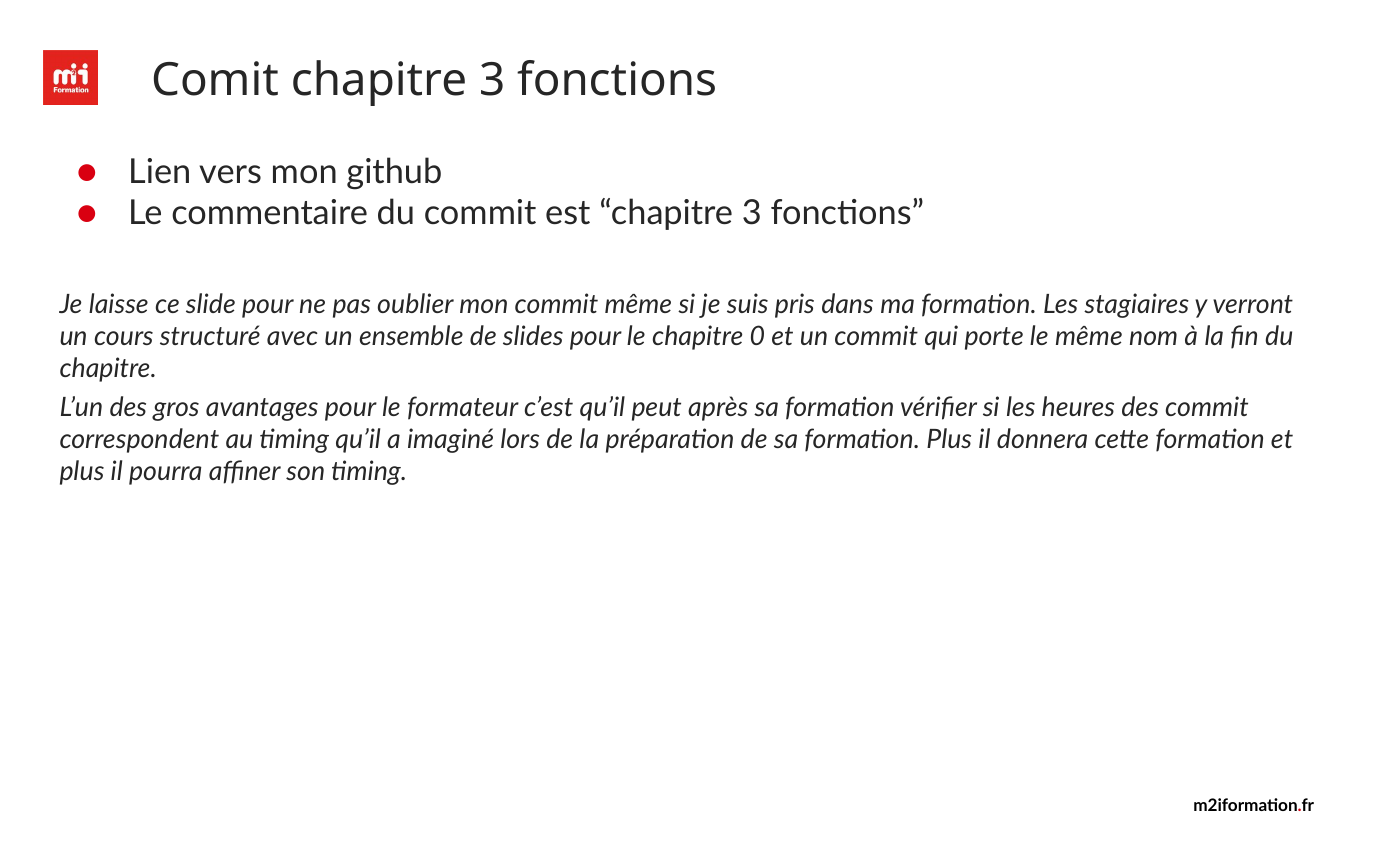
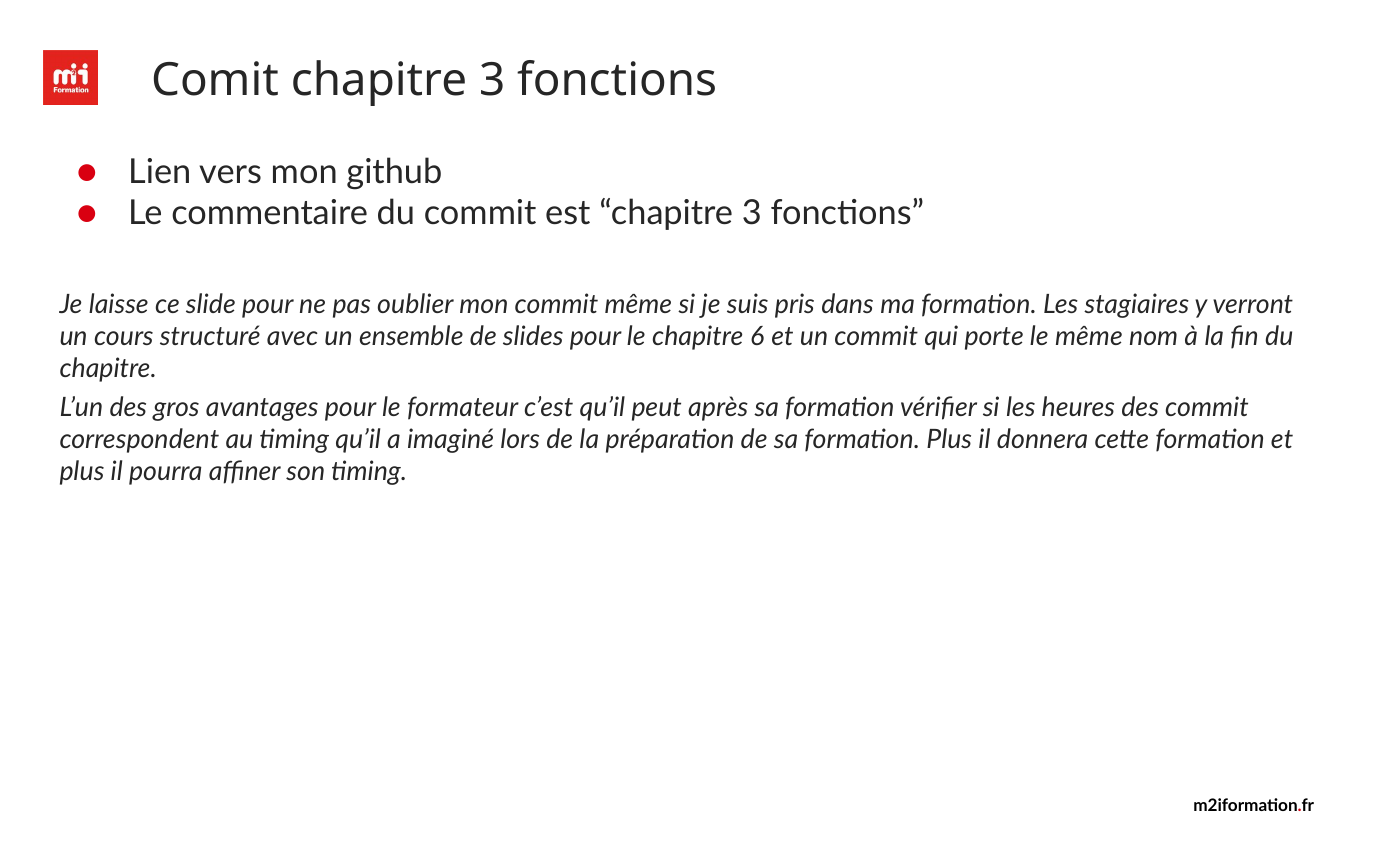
0: 0 -> 6 (757, 337)
